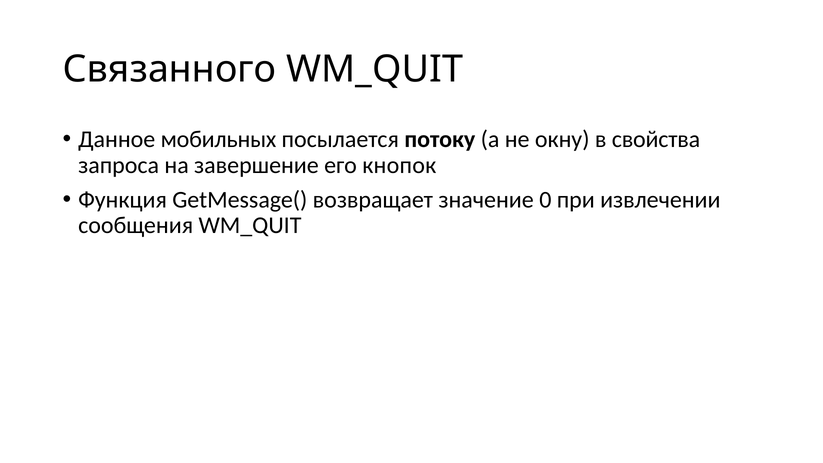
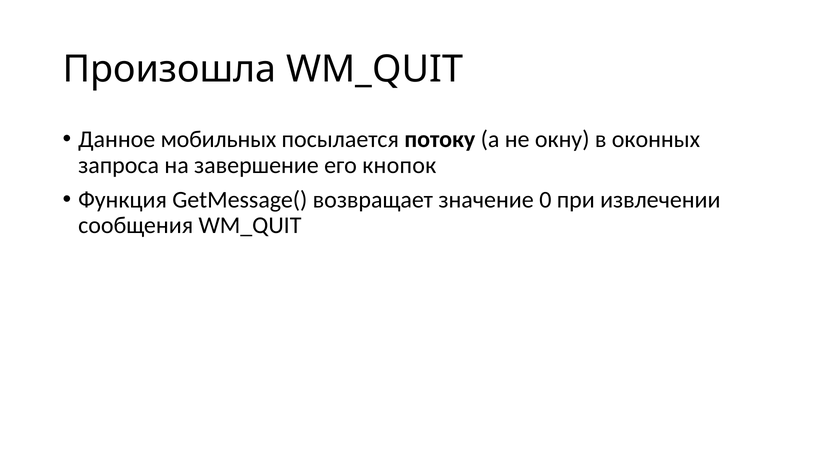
Связанного: Связанного -> Произошла (169, 69)
свойства: свойства -> оконных (656, 139)
